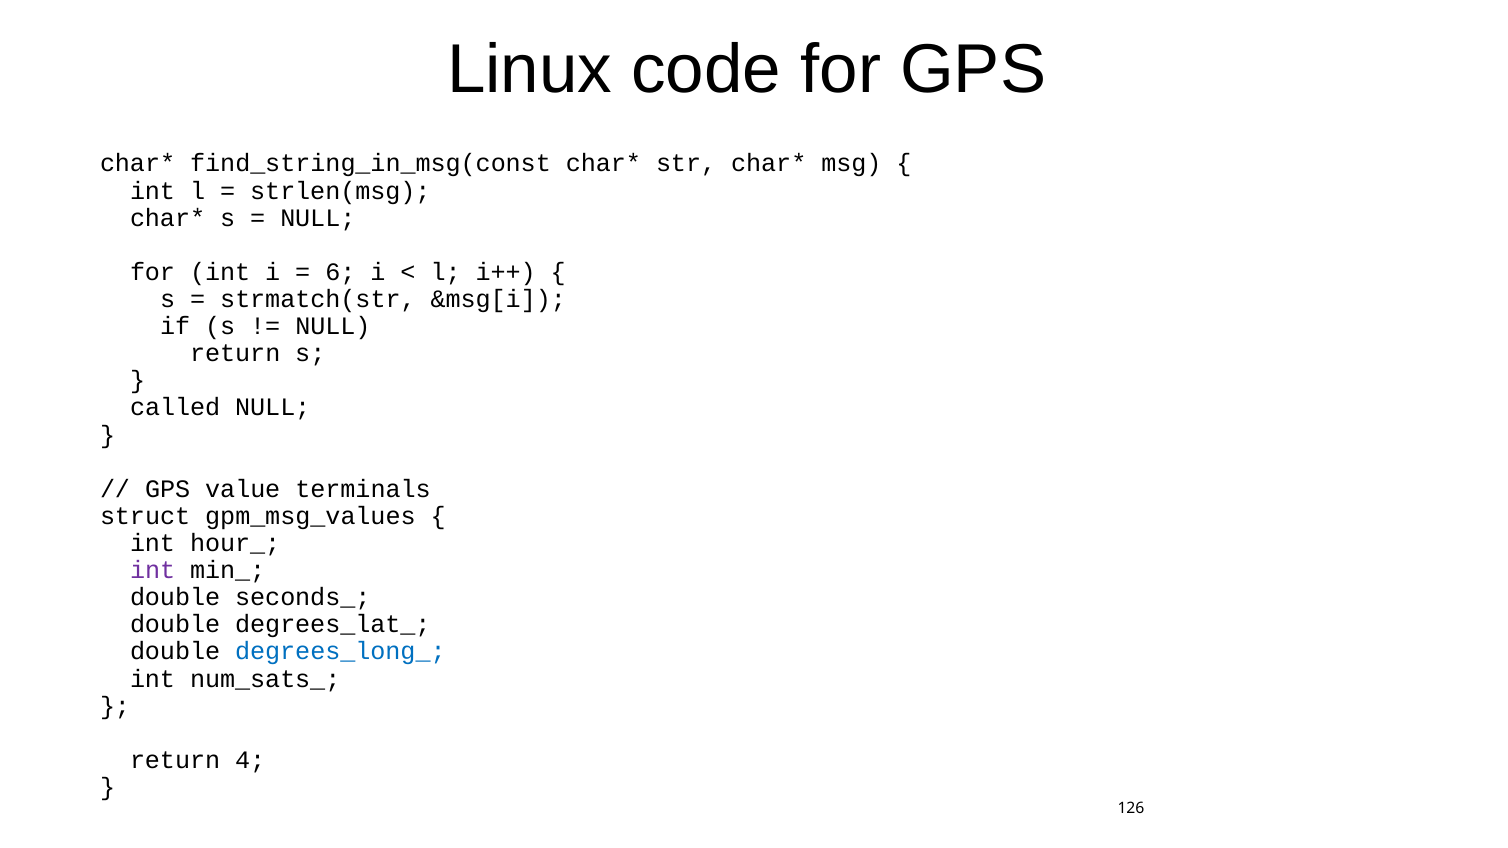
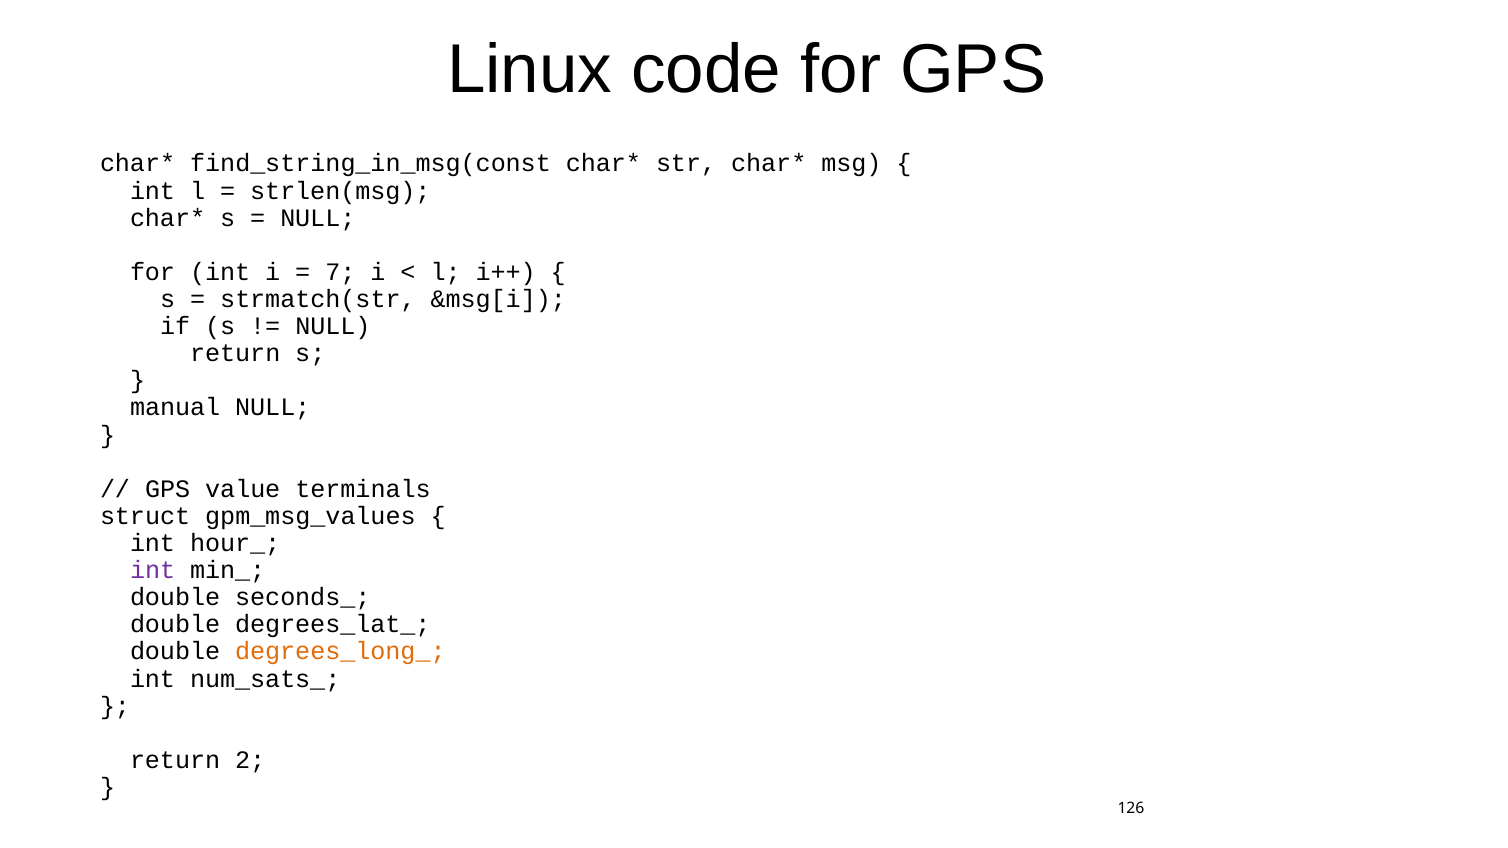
6: 6 -> 7 (340, 272)
called: called -> manual (175, 408)
degrees_long_ colour: blue -> orange (340, 652)
4: 4 -> 2 (250, 760)
